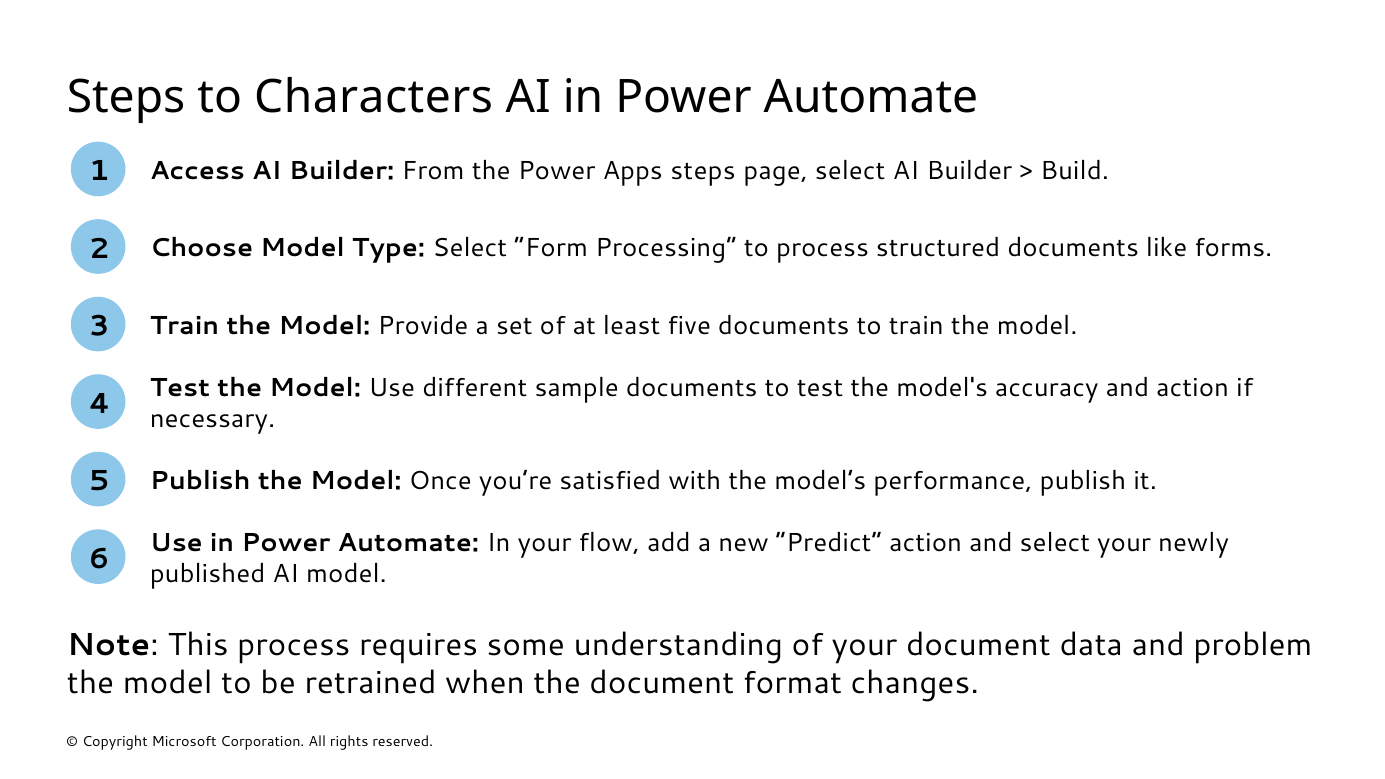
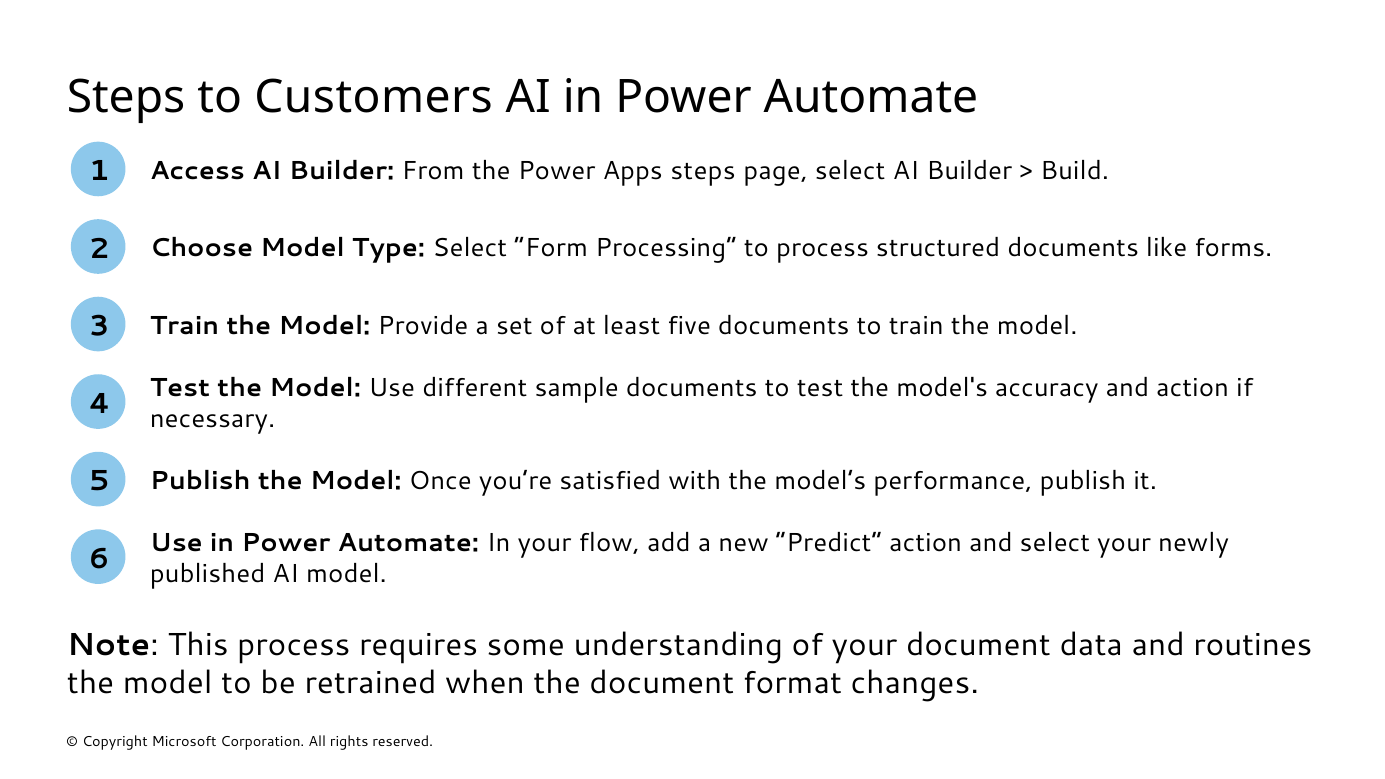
Characters: Characters -> Customers (374, 97)
problem: problem -> routines (1253, 645)
